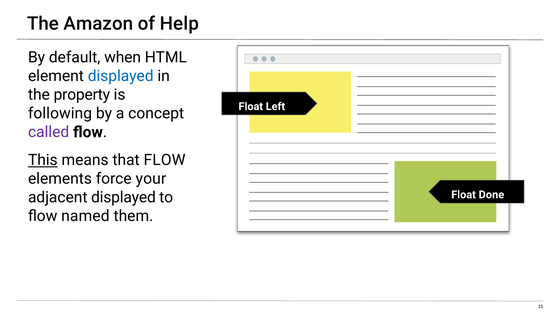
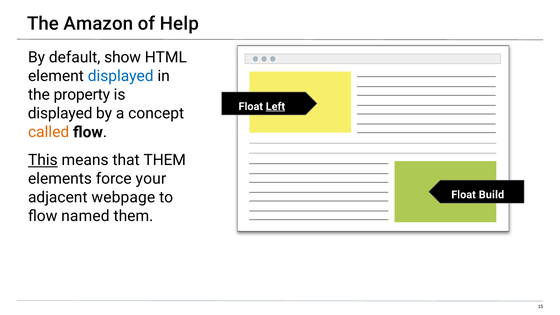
when: when -> show (123, 57)
Left underline: none -> present (275, 106)
following: following -> displayed (60, 113)
called colour: purple -> orange (49, 132)
that FLOW: FLOW -> THEM (165, 160)
Done: Done -> Build (491, 195)
adjacent displayed: displayed -> webpage (123, 197)
